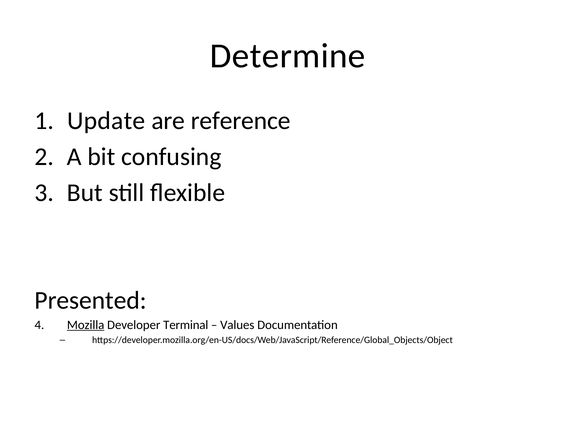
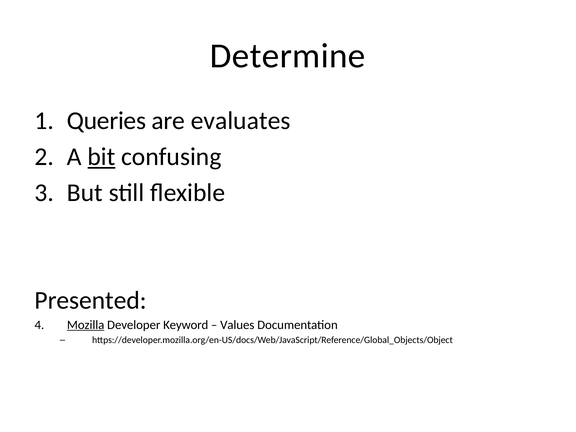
Update: Update -> Queries (106, 121)
reference: reference -> evaluates (241, 121)
bit underline: none -> present (101, 157)
Terminal: Terminal -> Keyword (186, 325)
